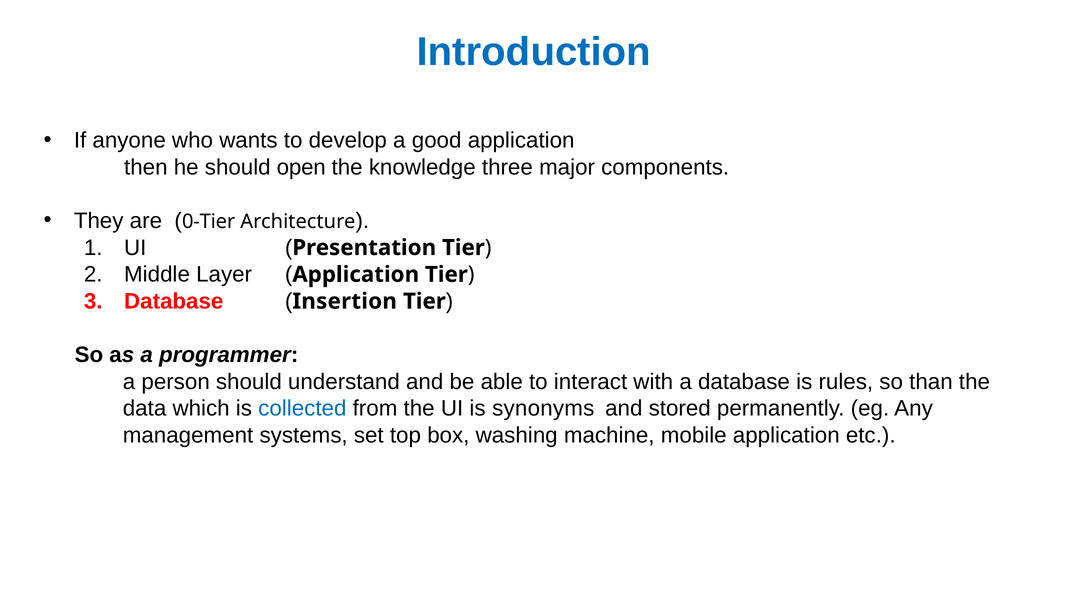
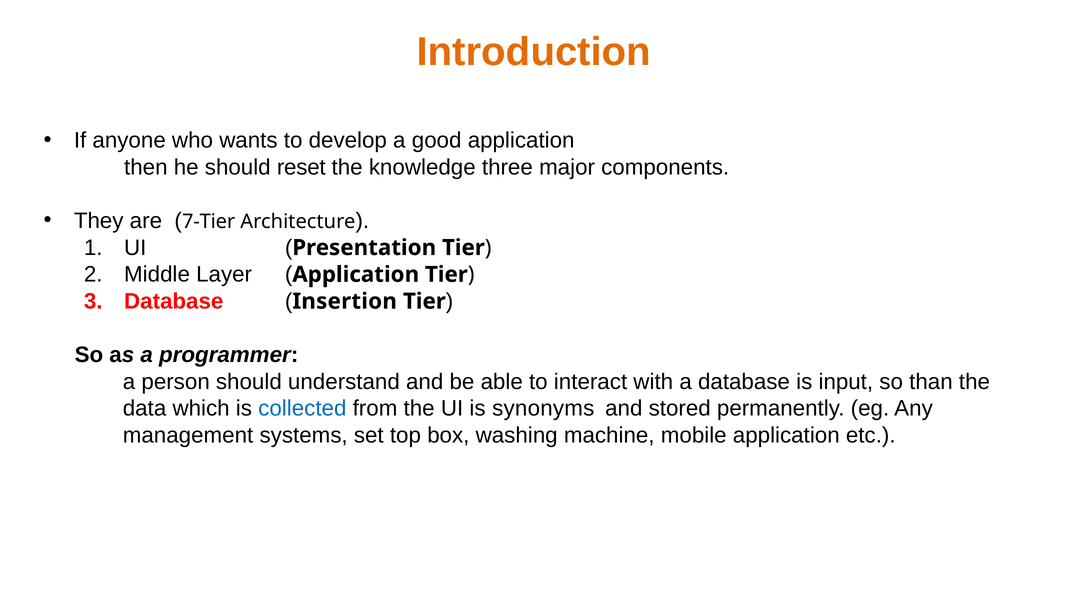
Introduction colour: blue -> orange (534, 52)
open: open -> reset (301, 167)
0-Tier: 0-Tier -> 7-Tier (209, 222)
rules: rules -> input (846, 382)
